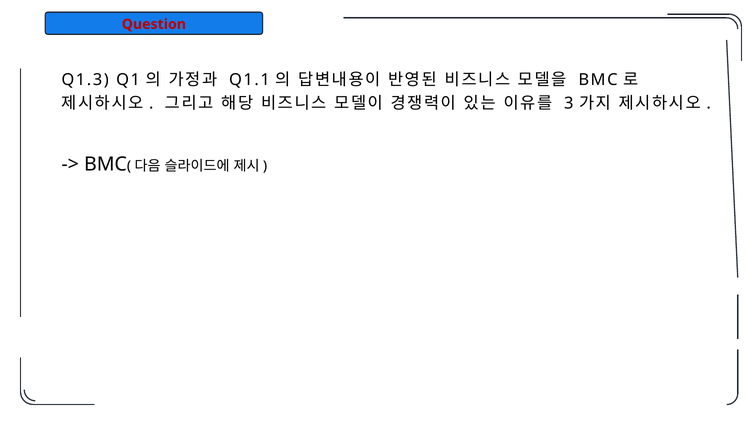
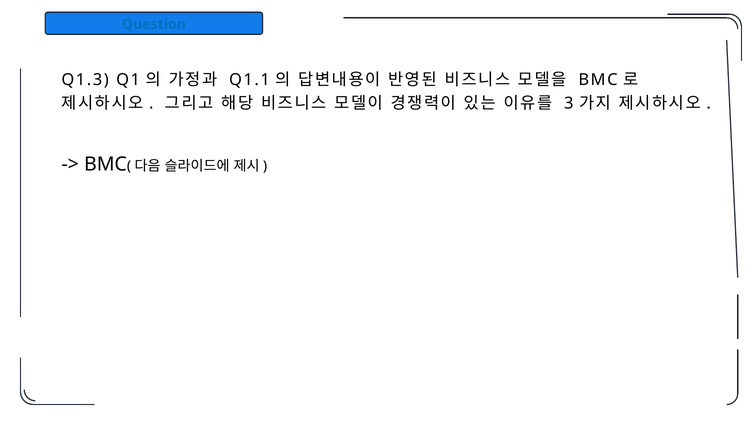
Question colour: red -> blue (154, 24)
